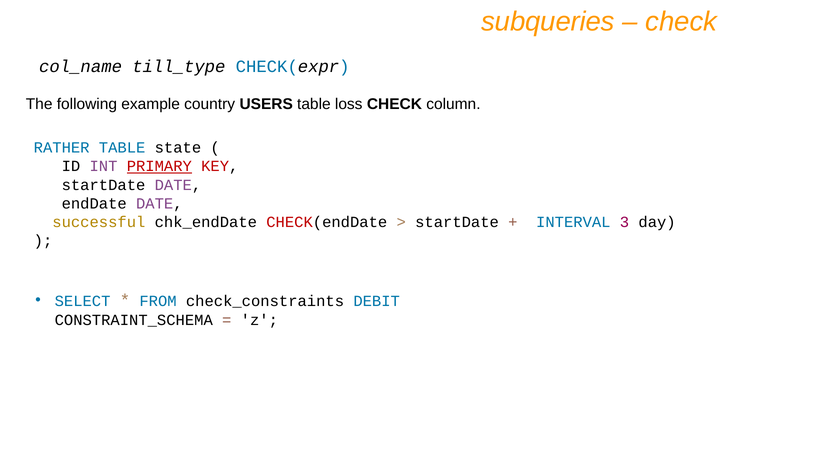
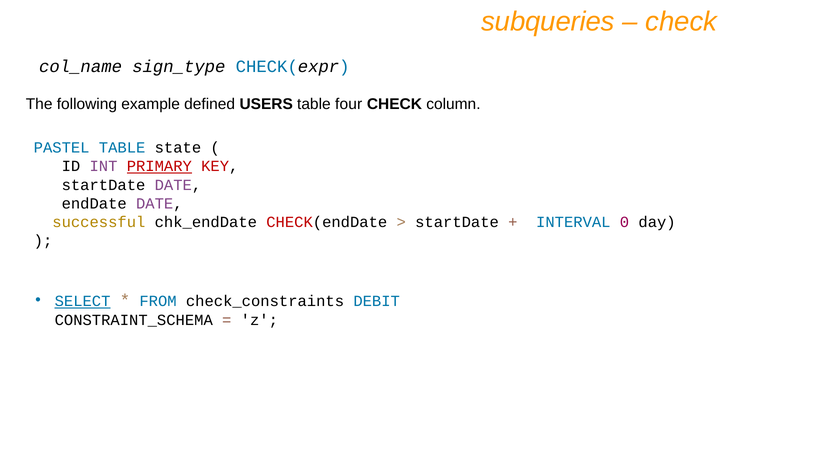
till_type: till_type -> sign_type (179, 66)
country: country -> defined (210, 104)
loss: loss -> four (349, 104)
RATHER: RATHER -> PASTEL (62, 148)
3: 3 -> 0 (625, 222)
SELECT underline: none -> present (83, 301)
